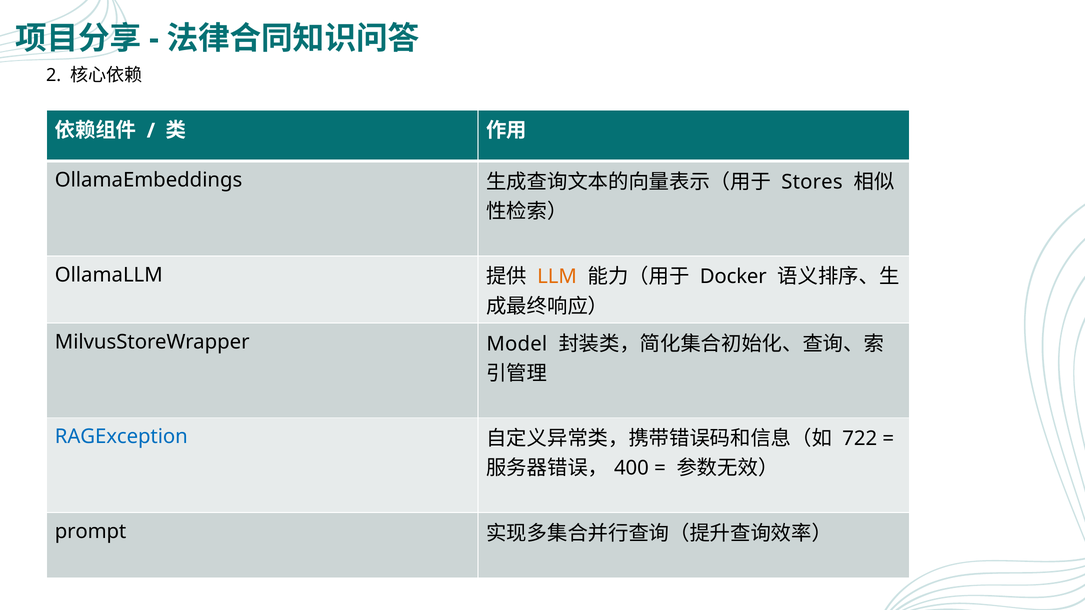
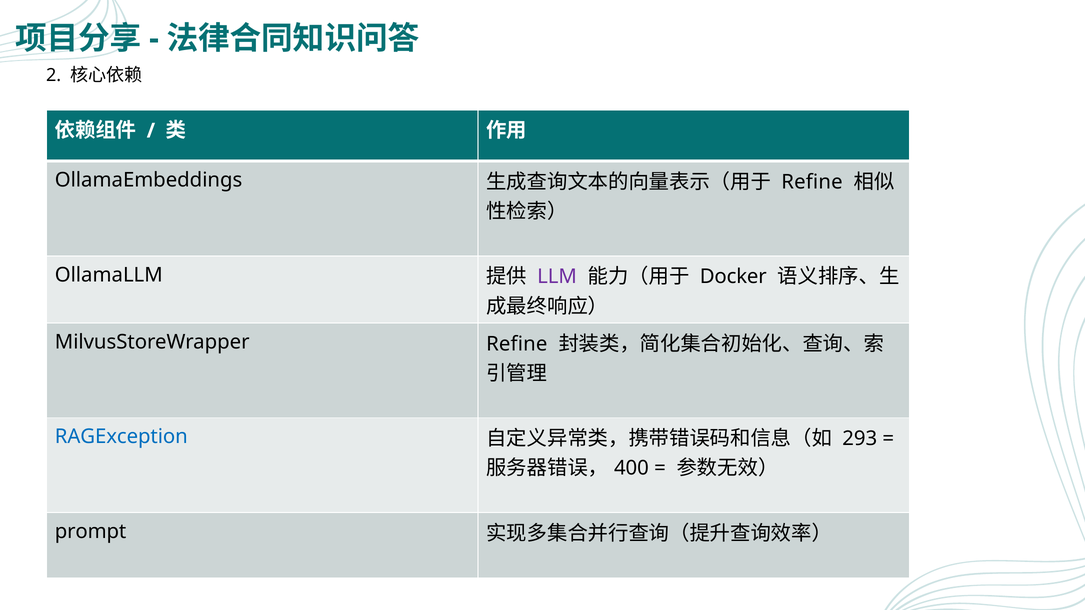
Stores: Stores -> Refine (812, 182)
LLM colour: orange -> purple (557, 277)
MilvusStoreWrapper Model: Model -> Refine (517, 344)
722: 722 -> 293 (860, 439)
